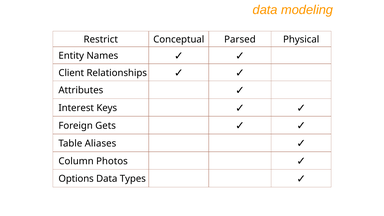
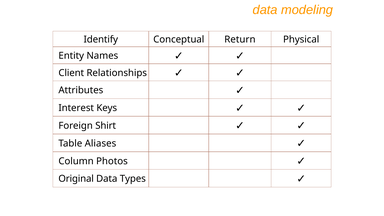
Restrict: Restrict -> Identify (101, 40)
Parsed: Parsed -> Return (240, 40)
Gets: Gets -> Shirt (106, 126)
Options: Options -> Original (76, 179)
